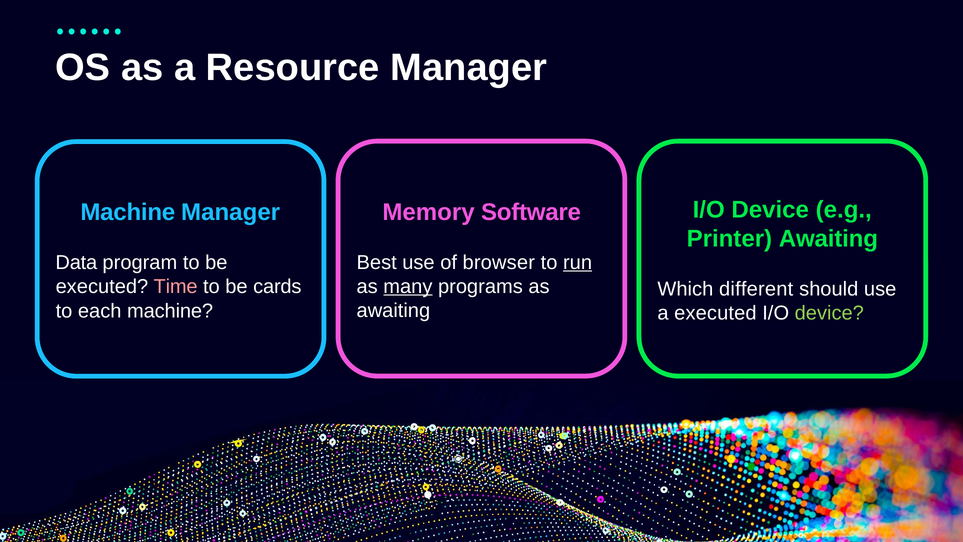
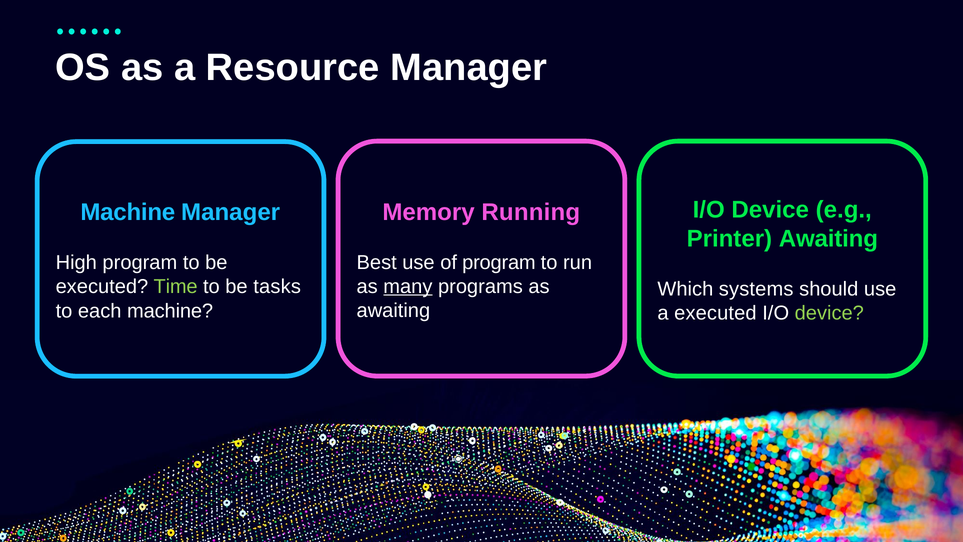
Software: Software -> Running (531, 212)
of browser: browser -> program (499, 262)
run underline: present -> none (578, 262)
Data: Data -> High (76, 263)
Time colour: pink -> light green (176, 287)
cards: cards -> tasks (277, 287)
different: different -> systems (756, 289)
